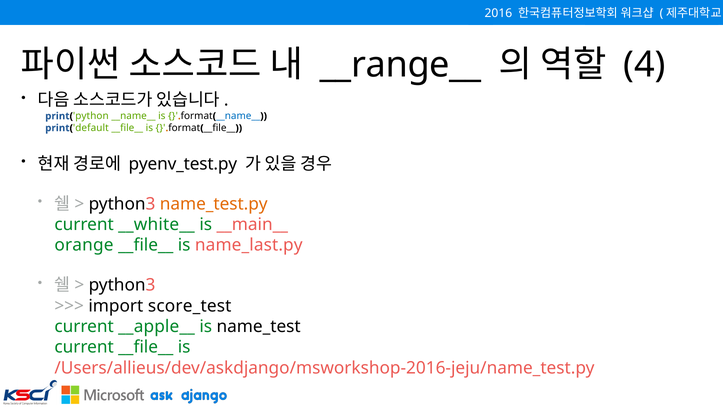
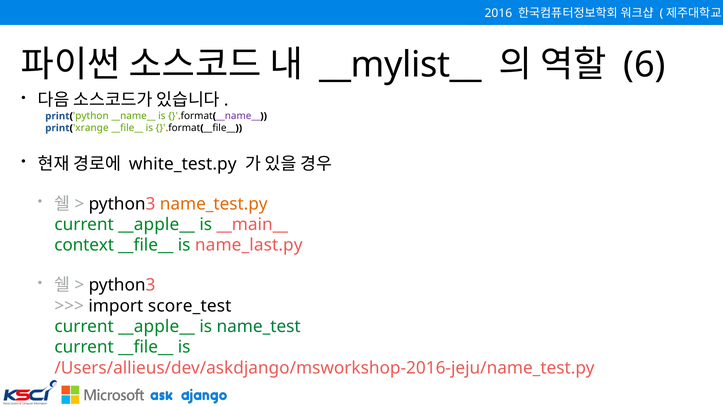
__range__: __range__ -> __mylist__ (400, 65)
4: 4 -> 6 (645, 65)
__name__ colour: blue -> purple (238, 116)
default: default -> xrange (91, 128)
pyenv_test.py: pyenv_test.py -> white_test.py (183, 164)
__white__: __white__ -> __apple__ (157, 224)
orange: orange -> context (84, 245)
name_test colour: black -> green (259, 326)
